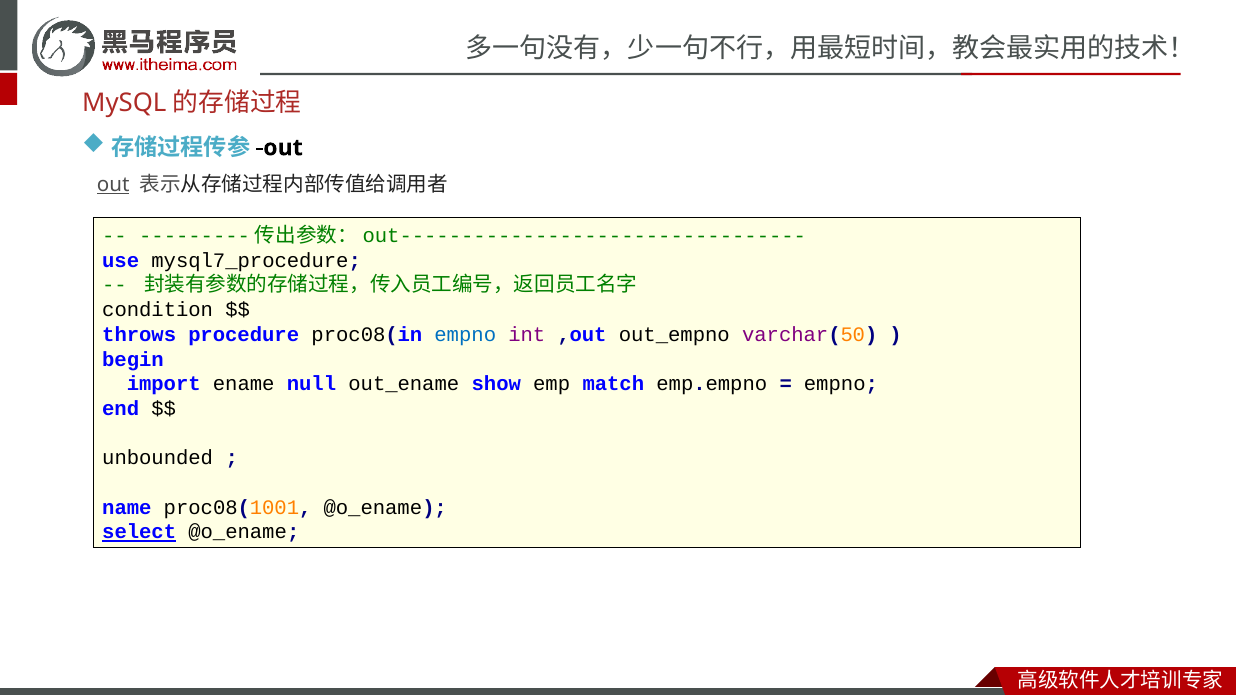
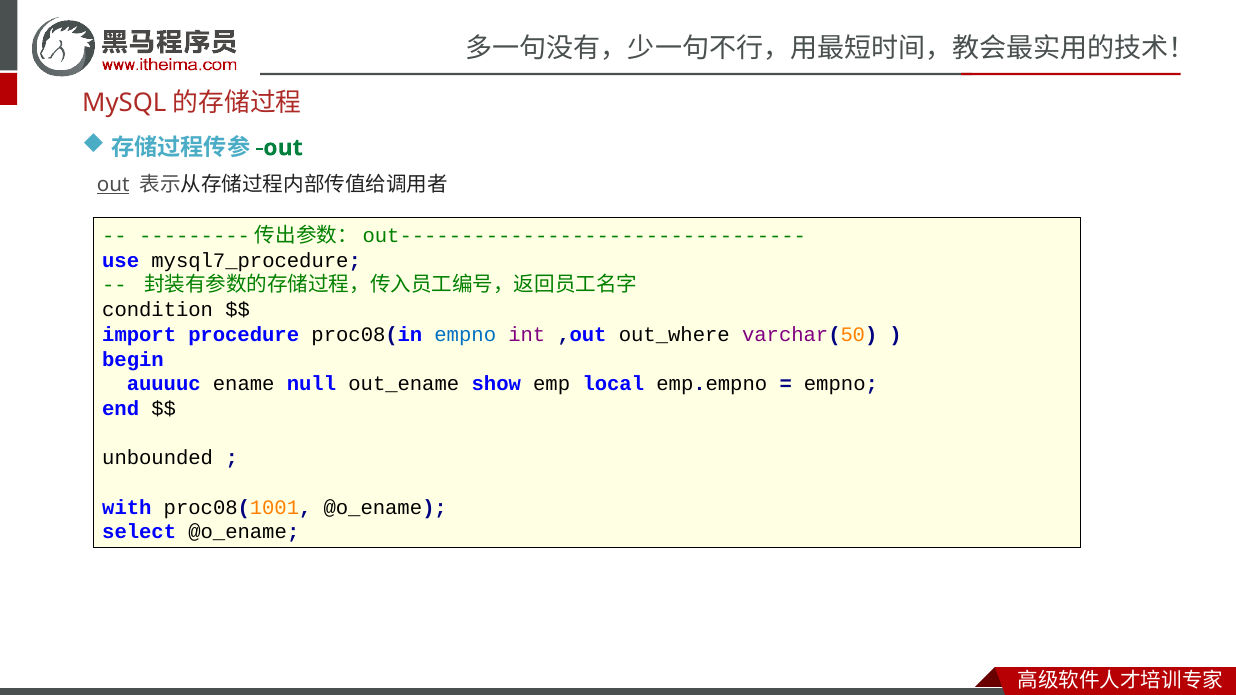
out colour: black -> green (279, 148)
throws: throws -> import (139, 335)
out_empno: out_empno -> out_where (674, 335)
import: import -> auuuuc (164, 384)
match: match -> local (613, 384)
name: name -> with (127, 508)
select underline: present -> none (139, 532)
